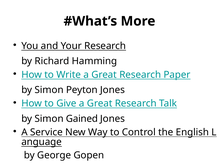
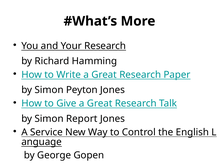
Gained: Gained -> Report (82, 119)
